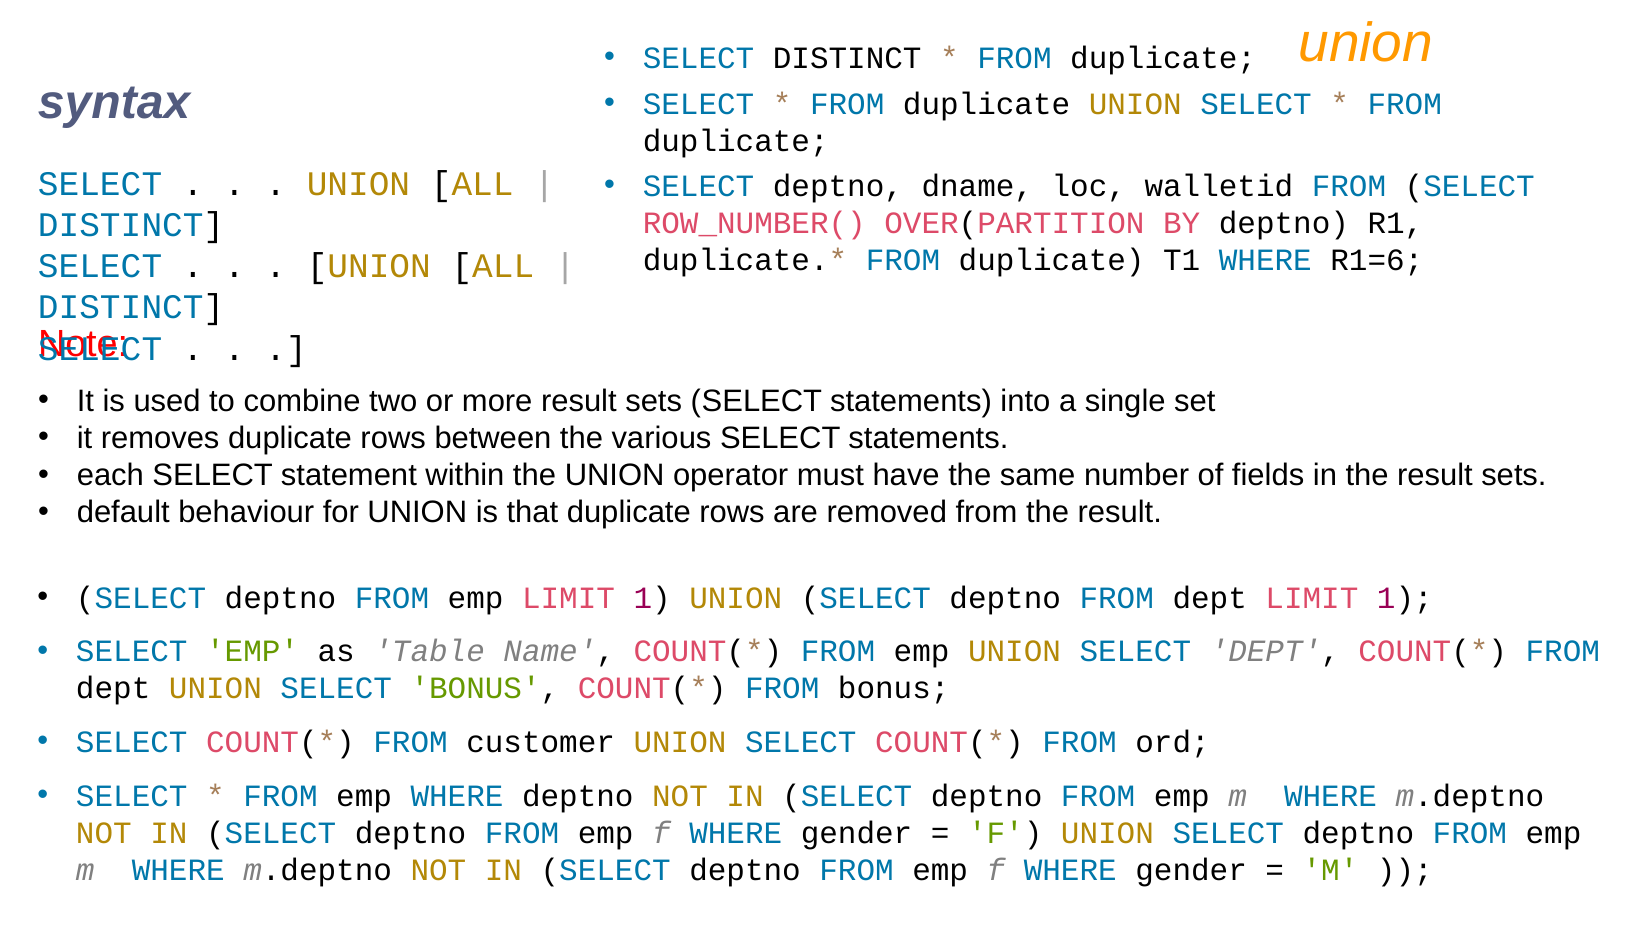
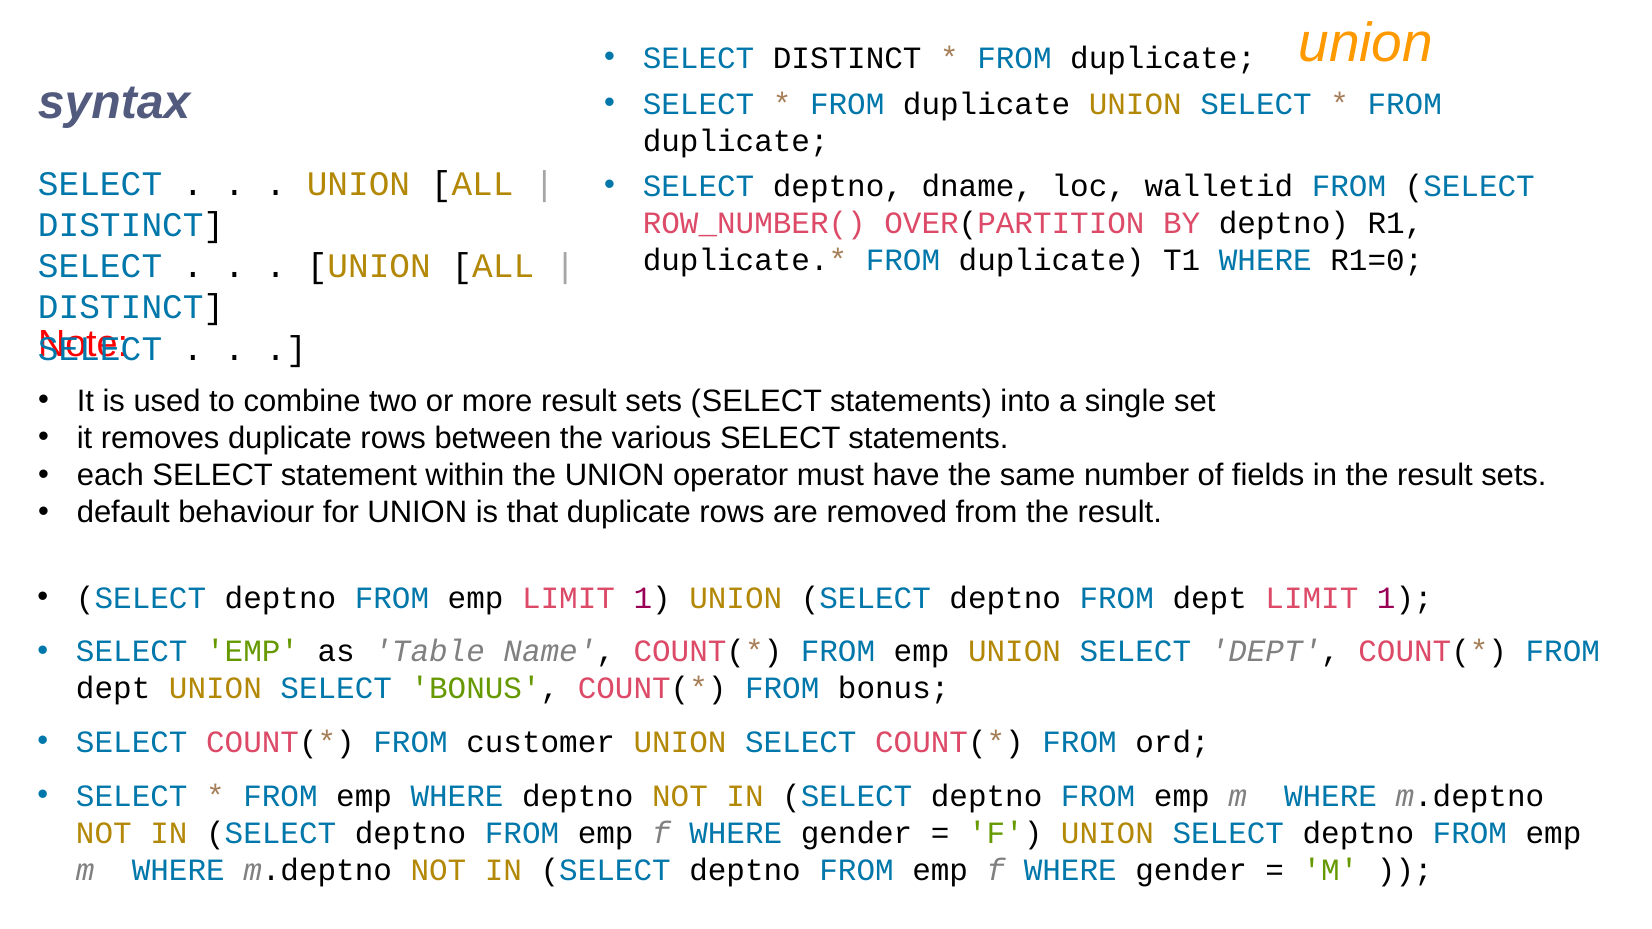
R1=6: R1=6 -> R1=0 (1377, 261)
